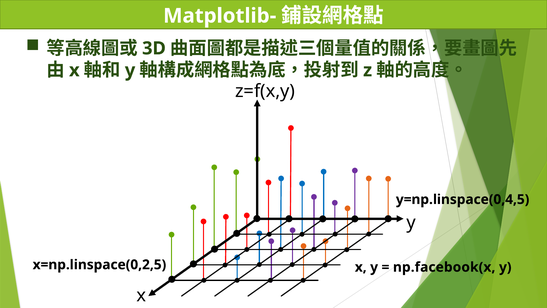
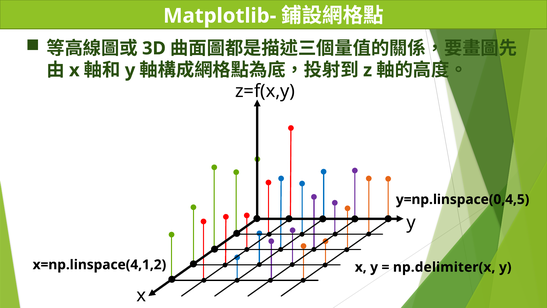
x=np.linspace(0,2,5: x=np.linspace(0,2,5 -> x=np.linspace(4,1,2 (99, 264)
np.facebook(x: np.facebook(x -> np.delimiter(x (444, 267)
